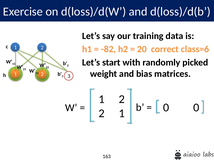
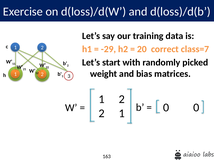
-82: -82 -> -29 (108, 49)
class=6: class=6 -> class=7 (195, 49)
